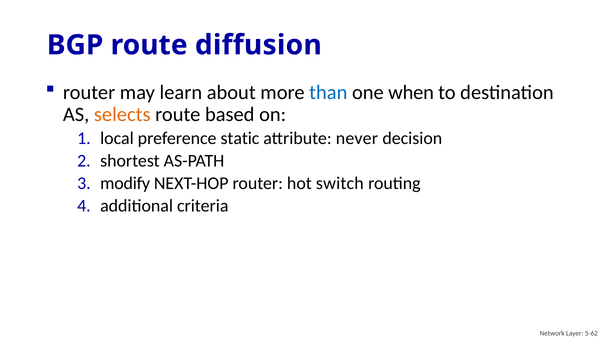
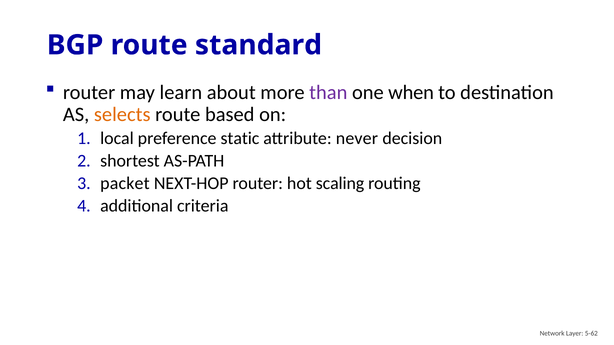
diffusion: diffusion -> standard (258, 45)
than colour: blue -> purple (328, 92)
modify: modify -> packet (125, 184)
switch: switch -> scaling (340, 184)
